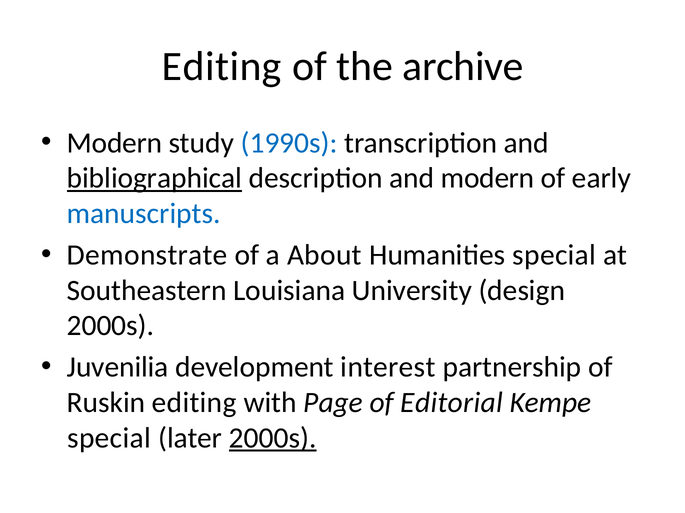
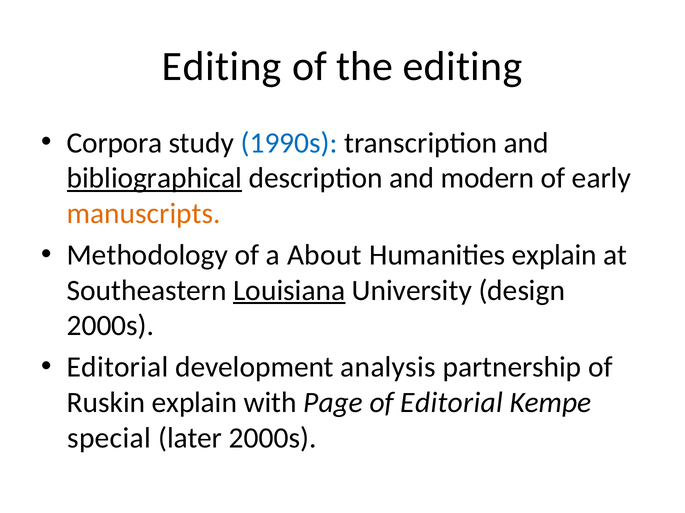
the archive: archive -> editing (463, 66)
Modern: Modern -> Corpora (115, 143)
manuscripts colour: blue -> orange (144, 214)
Demonstrate: Demonstrate -> Methodology (147, 255)
Humanities special: special -> explain (554, 255)
Louisiana underline: none -> present (289, 291)
Juvenilia: Juvenilia -> Editorial (118, 368)
interest: interest -> analysis (388, 368)
Ruskin editing: editing -> explain (194, 403)
2000s underline: present -> none (273, 439)
